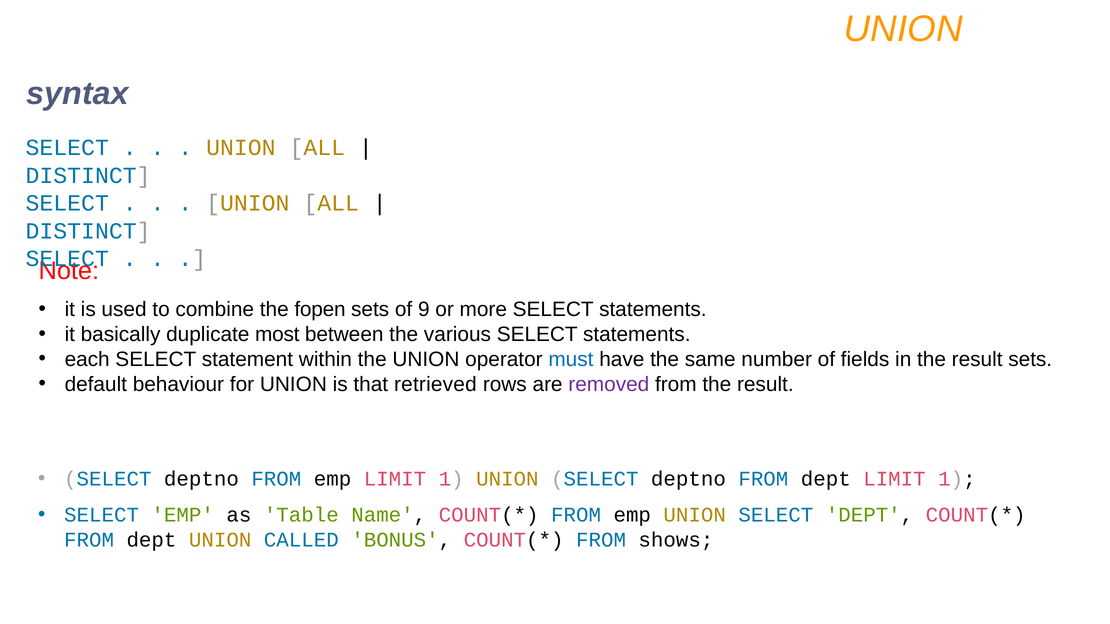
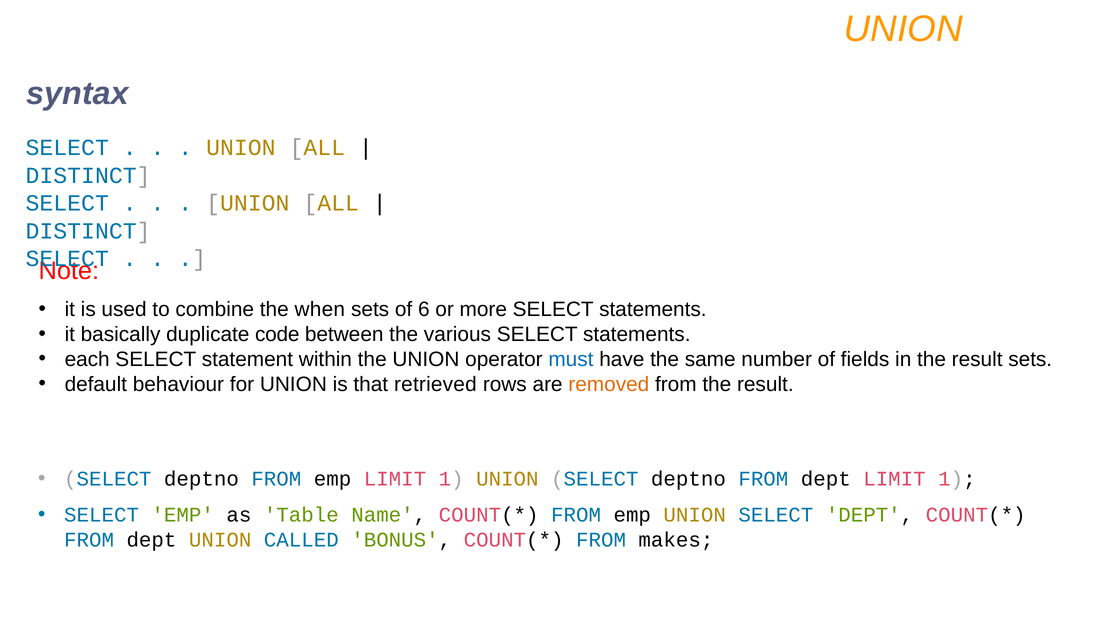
fopen: fopen -> when (320, 309)
9: 9 -> 6 (424, 309)
most: most -> code (277, 334)
removed colour: purple -> orange (609, 384)
shows: shows -> makes (676, 540)
